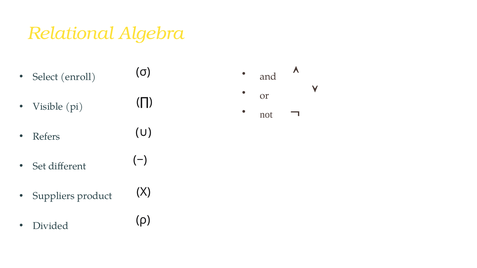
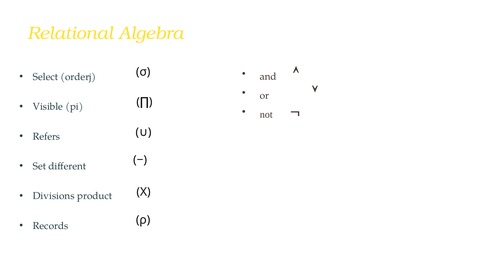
enroll: enroll -> orderj (78, 77)
Suppliers: Suppliers -> Divisions (54, 196)
Divided: Divided -> Records (51, 226)
